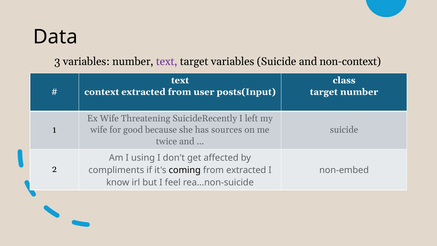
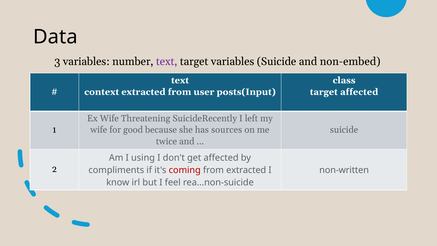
non-context: non-context -> non-embed (350, 61)
target number: number -> affected (359, 92)
coming colour: black -> red (185, 170)
non-embed: non-embed -> non-written (344, 170)
